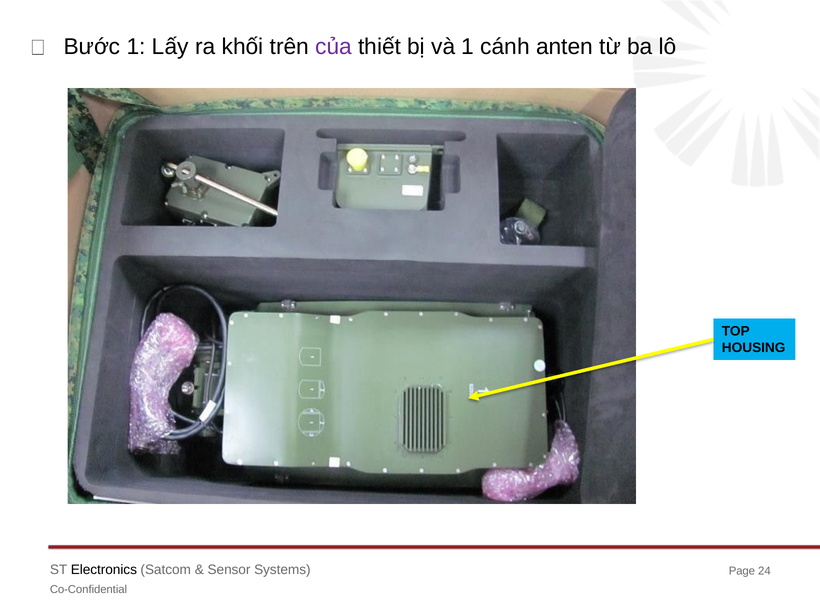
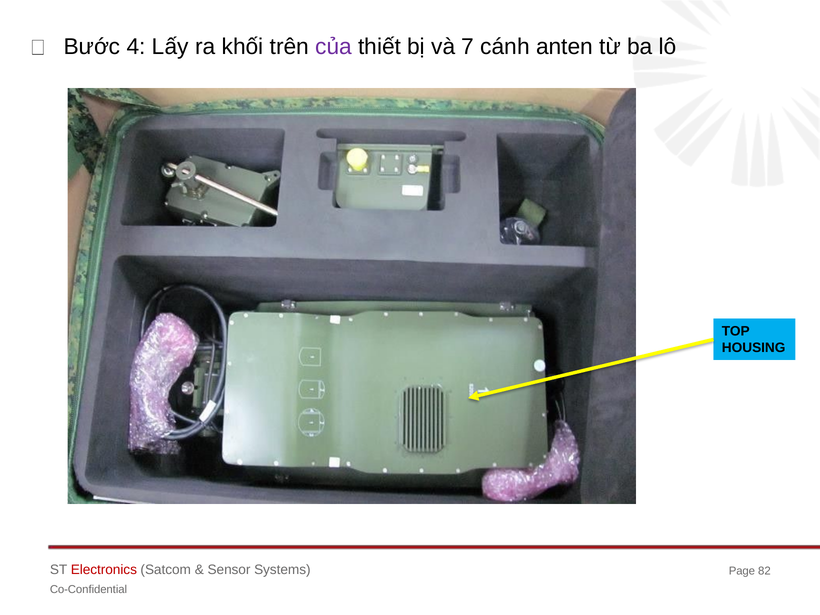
Bước 1: 1 -> 4 (136, 47)
và 1: 1 -> 7 (468, 47)
Electronics colour: black -> red (104, 570)
24: 24 -> 82 (764, 571)
